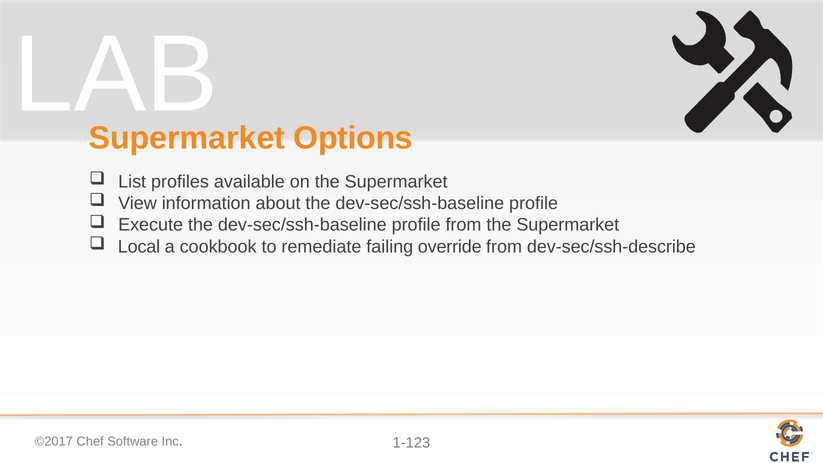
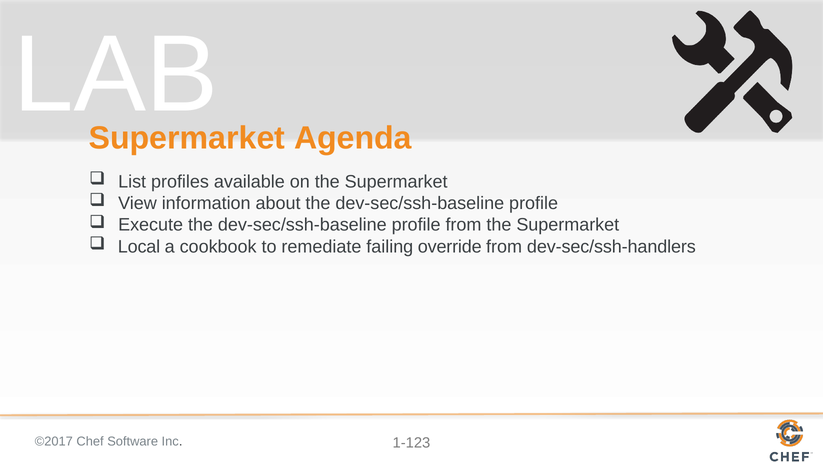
Options: Options -> Agenda (353, 138)
dev-sec/ssh-describe: dev-sec/ssh-describe -> dev-sec/ssh-handlers (611, 247)
